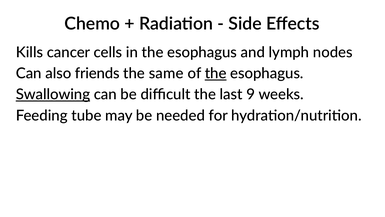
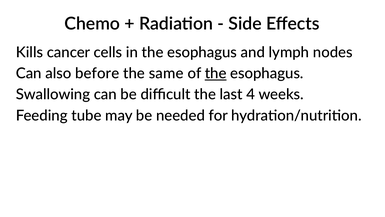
friends: friends -> before (97, 73)
Swallowing underline: present -> none (53, 94)
9: 9 -> 4 (251, 94)
